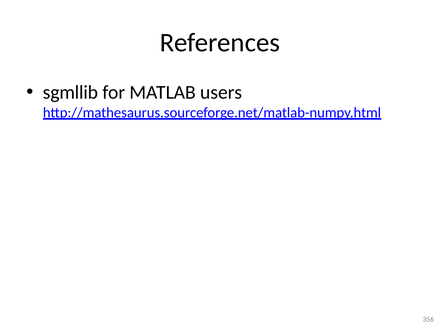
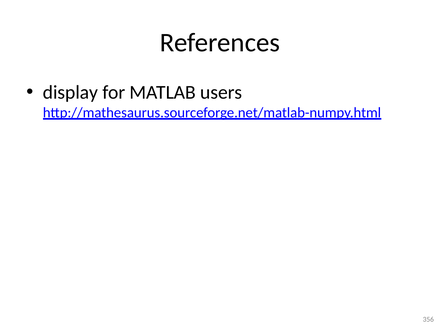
sgmllib: sgmllib -> display (70, 92)
